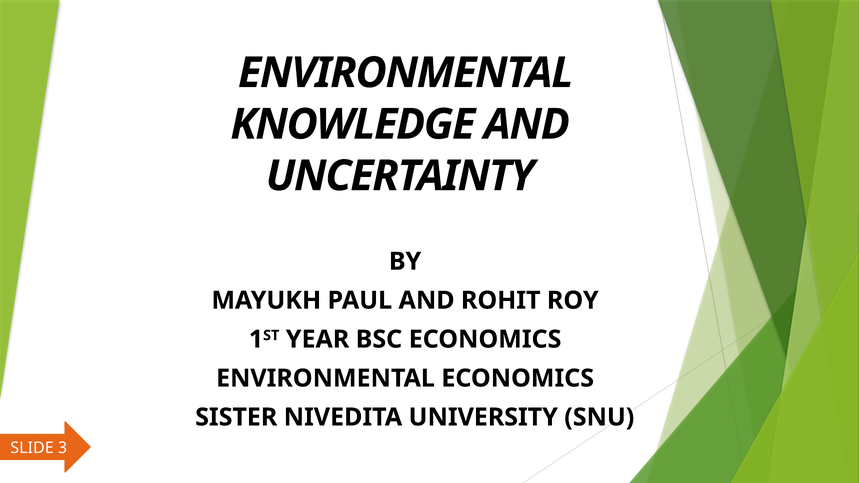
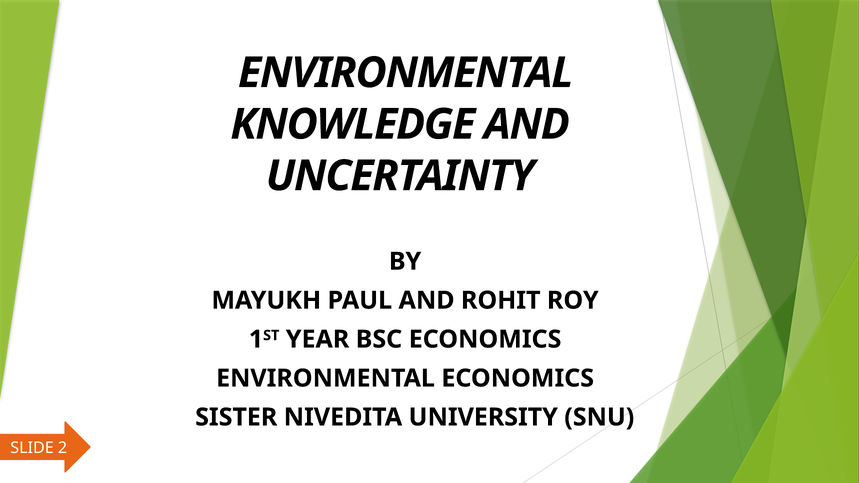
3: 3 -> 2 (63, 448)
